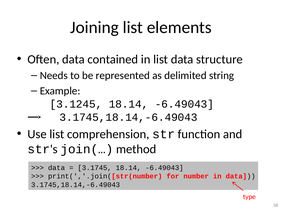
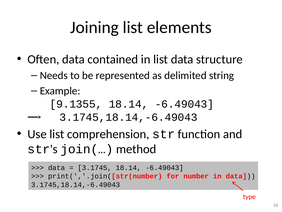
3.1245: 3.1245 -> 9.1355 (76, 104)
